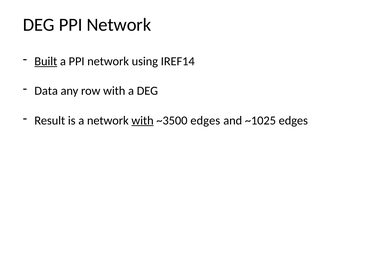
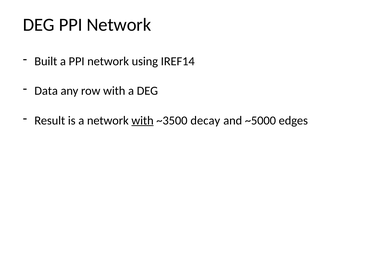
Built underline: present -> none (46, 61)
~3500 edges: edges -> decay (205, 120)
~1025: ~1025 -> ~5000 (260, 120)
